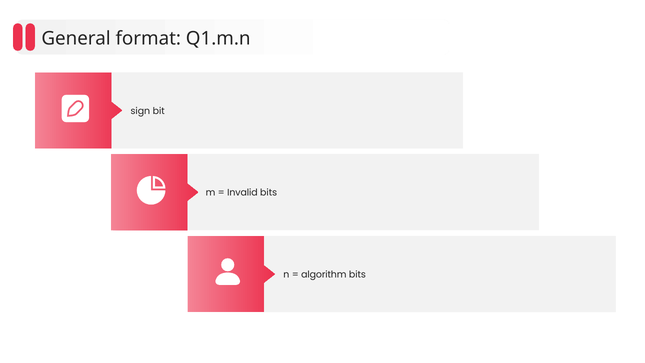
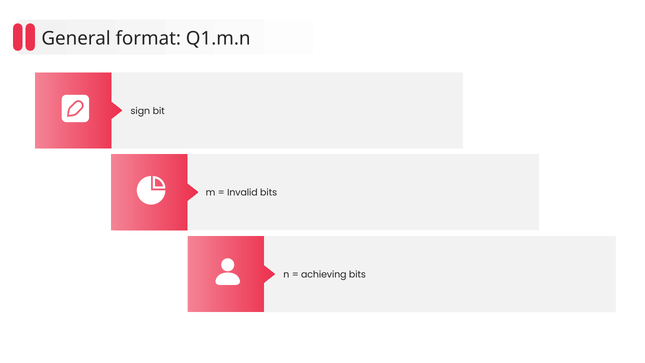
algorithm: algorithm -> achieving (324, 275)
